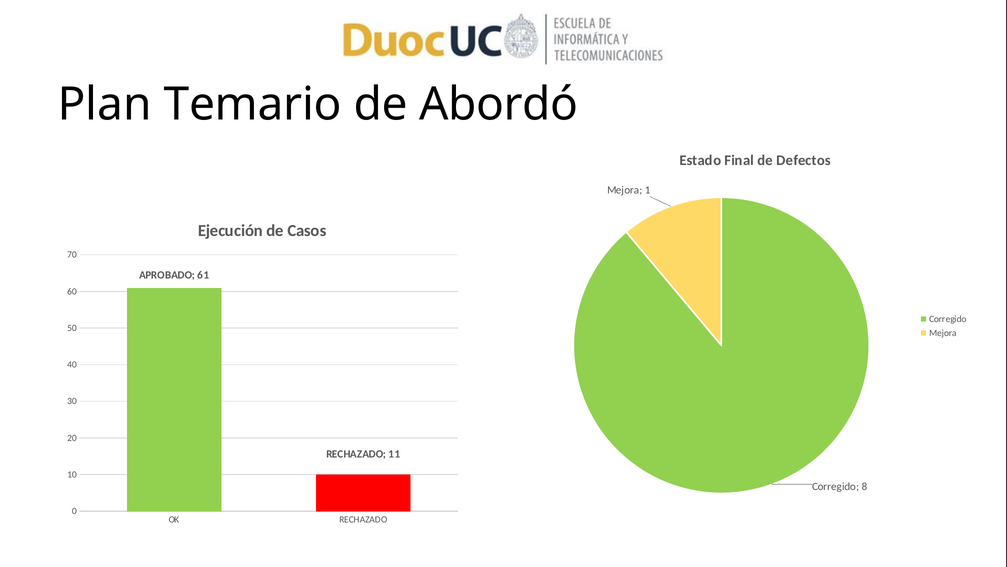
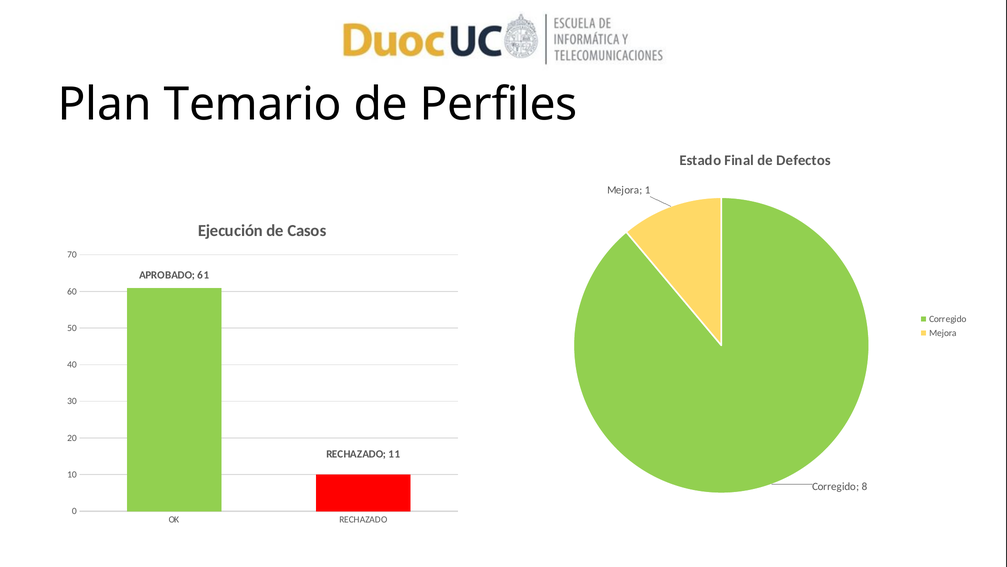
Abordó: Abordó -> Perfiles (499, 104)
